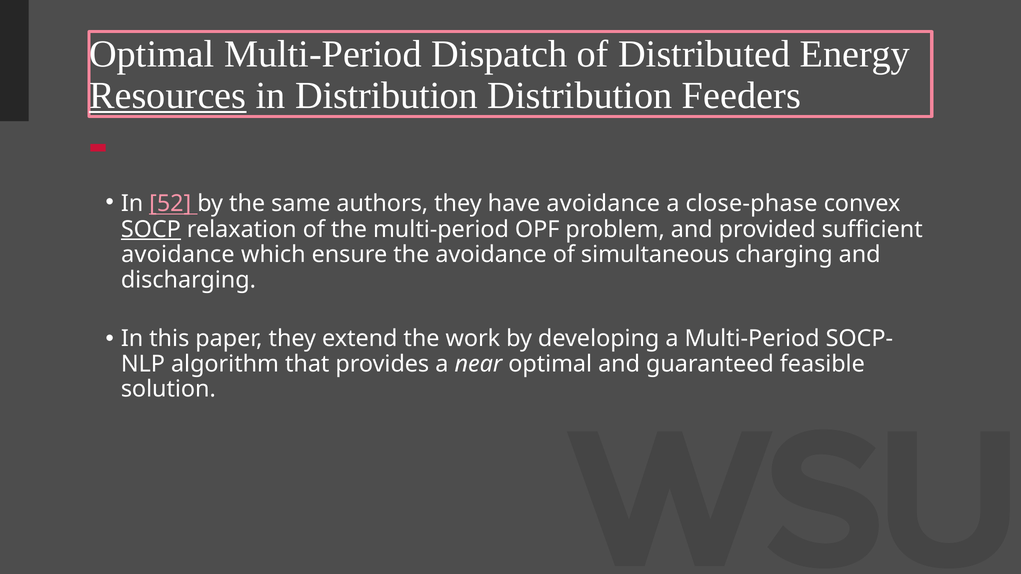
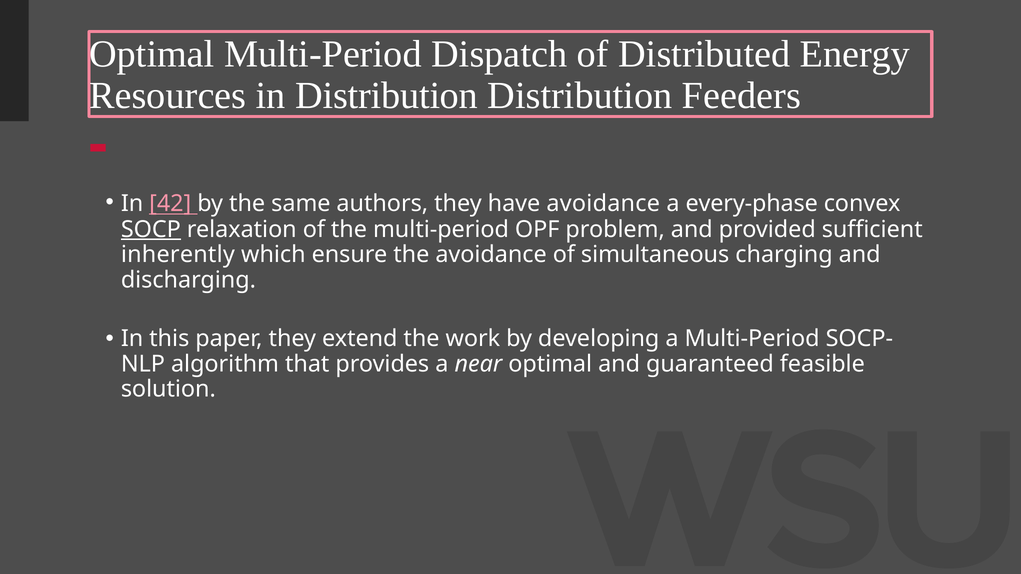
Resources underline: present -> none (168, 96)
52: 52 -> 42 (170, 204)
close-phase: close-phase -> every-phase (752, 204)
avoidance: avoidance -> inherently (178, 255)
